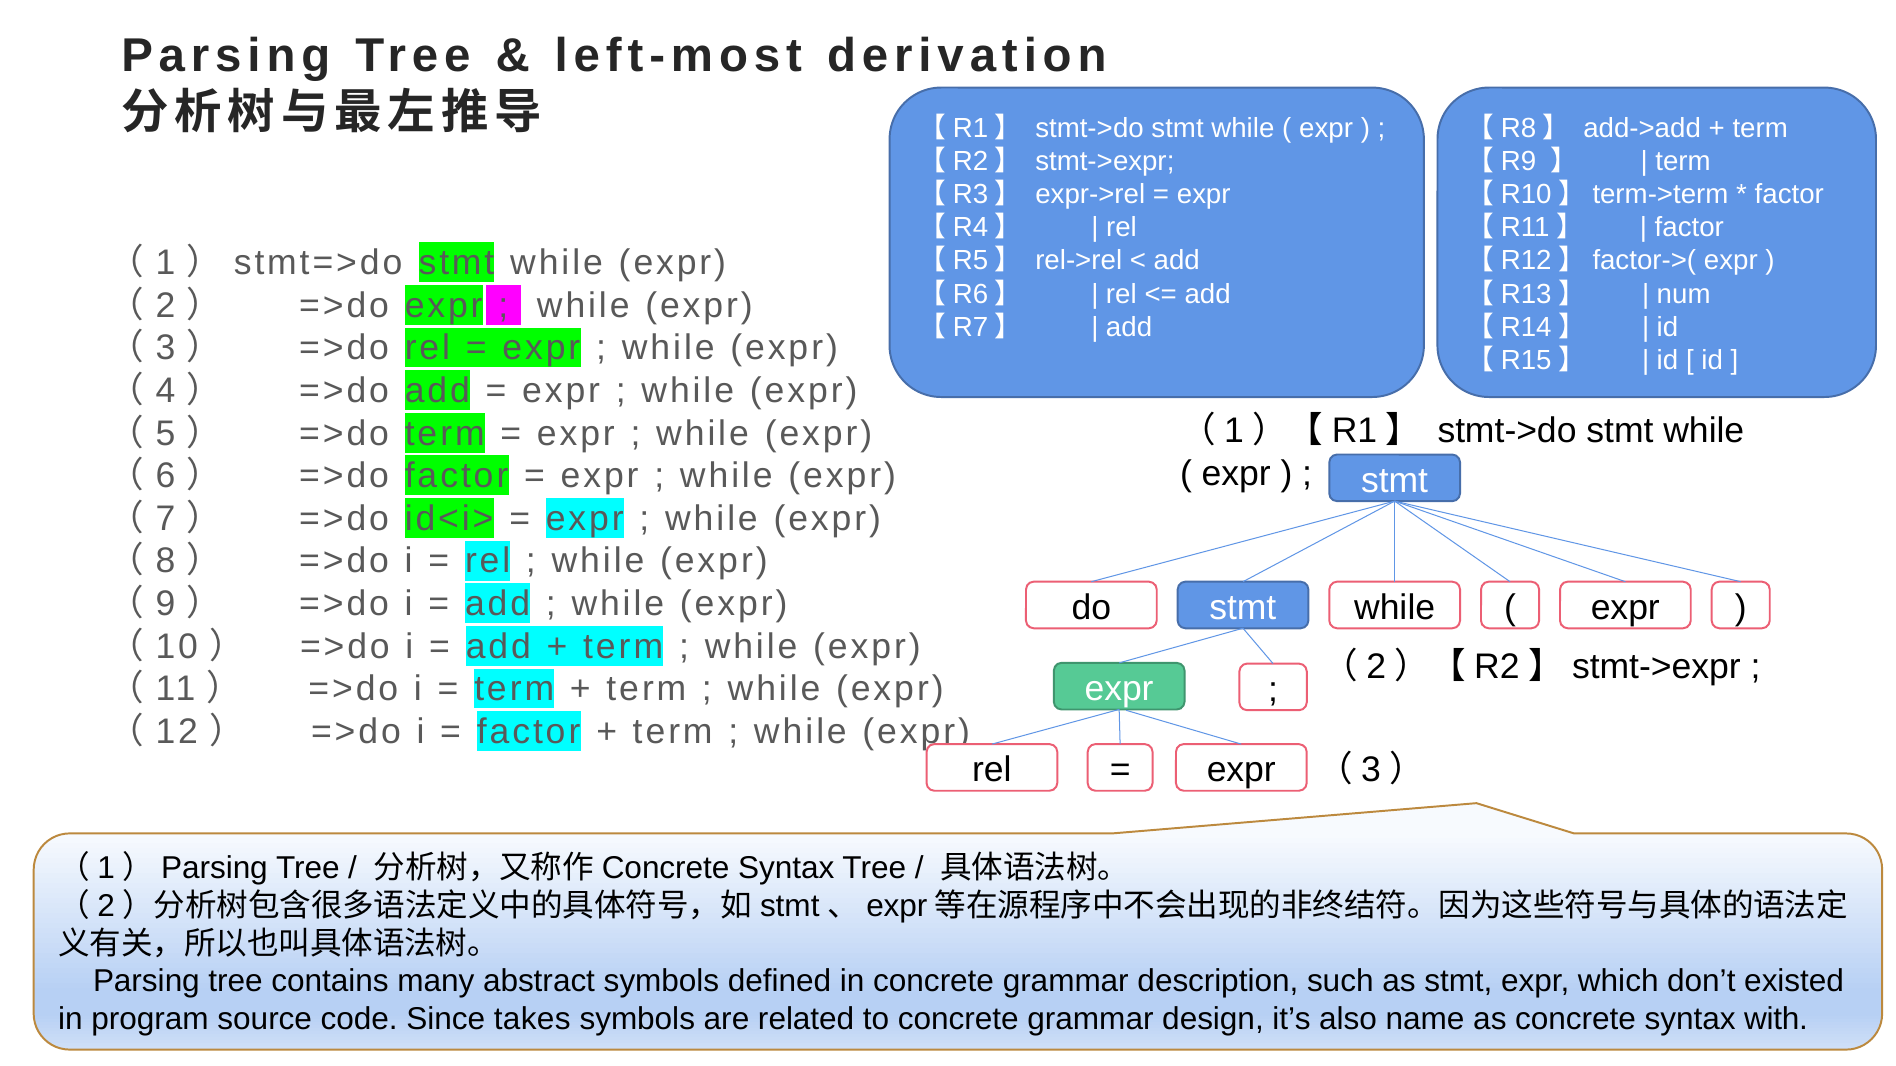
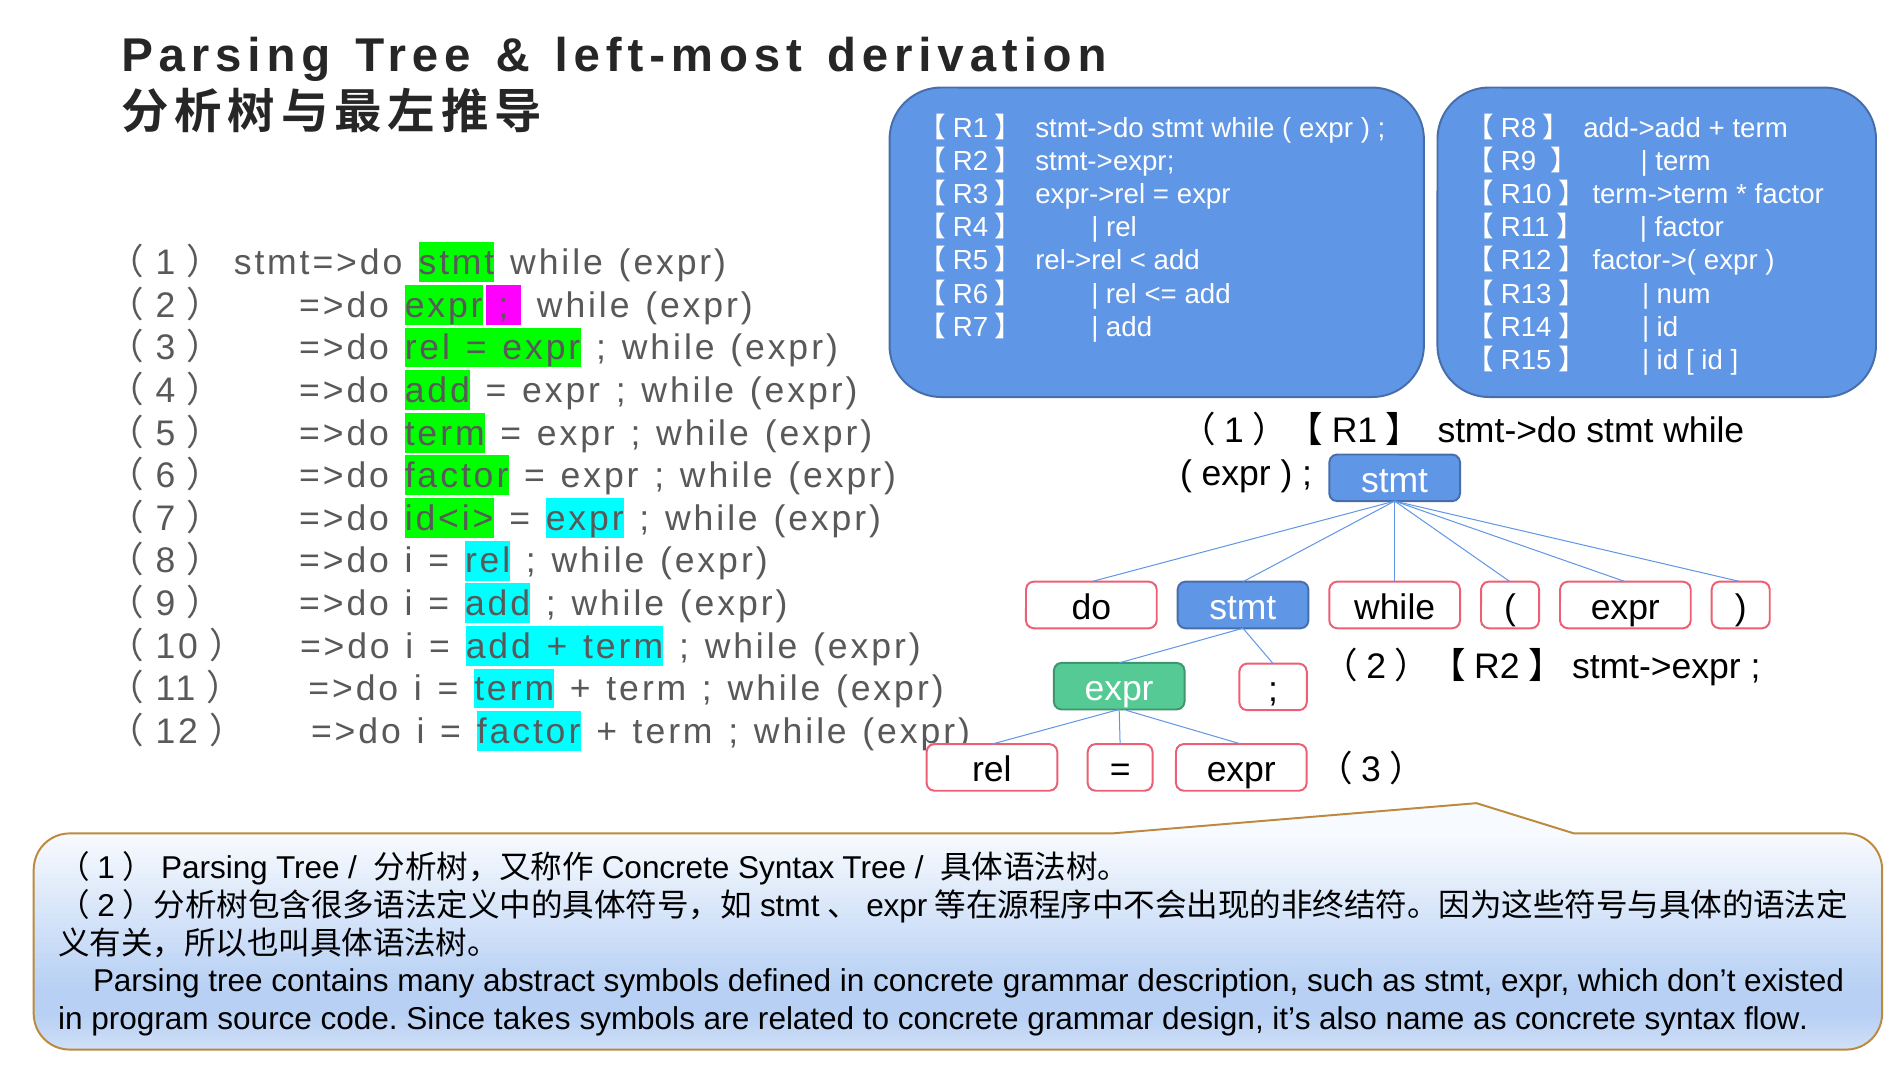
with: with -> flow (1776, 1020)
